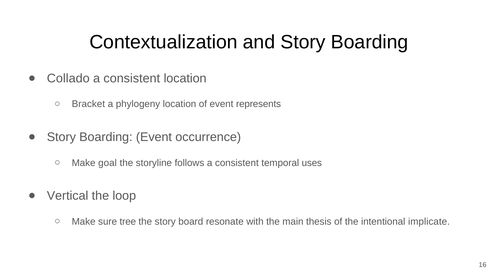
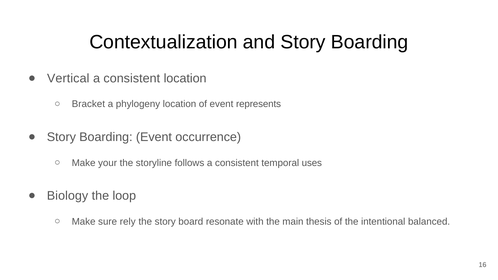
Collado: Collado -> Vertical (68, 78)
goal: goal -> your (108, 163)
Vertical: Vertical -> Biology (68, 196)
tree: tree -> rely (128, 222)
implicate: implicate -> balanced (429, 222)
